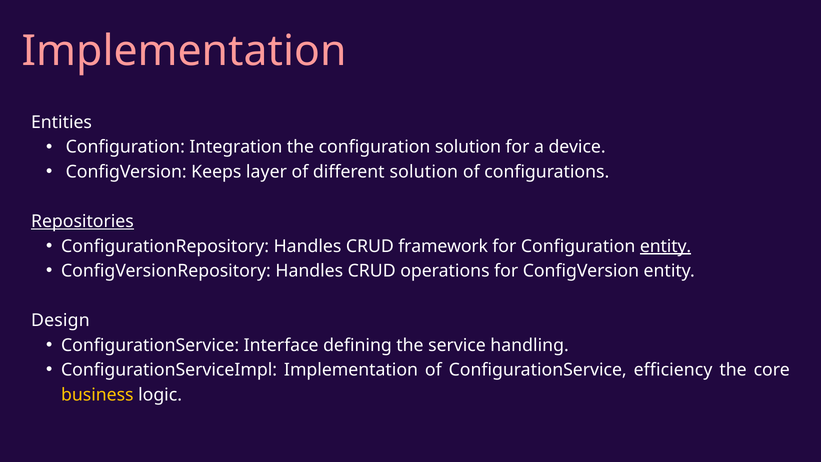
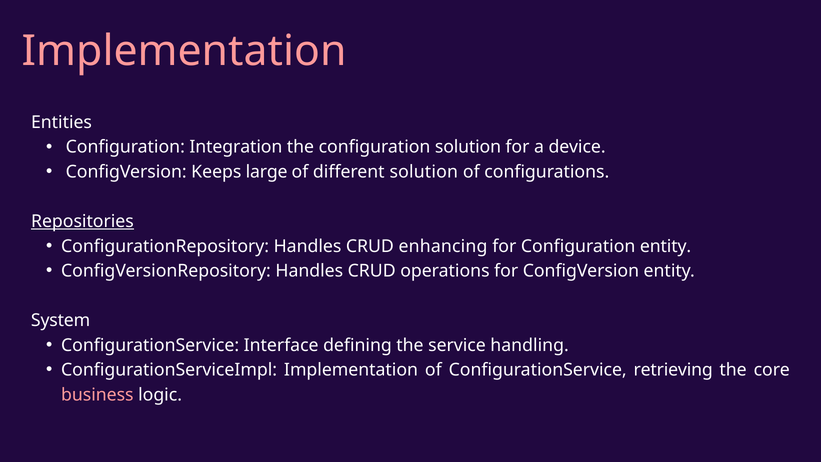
layer: layer -> large (267, 172)
framework: framework -> enhancing (443, 246)
entity underline: present -> none (666, 246)
Design: Design -> System (61, 320)
efficiency: efficiency -> retrieving (673, 370)
business colour: yellow -> pink (97, 395)
